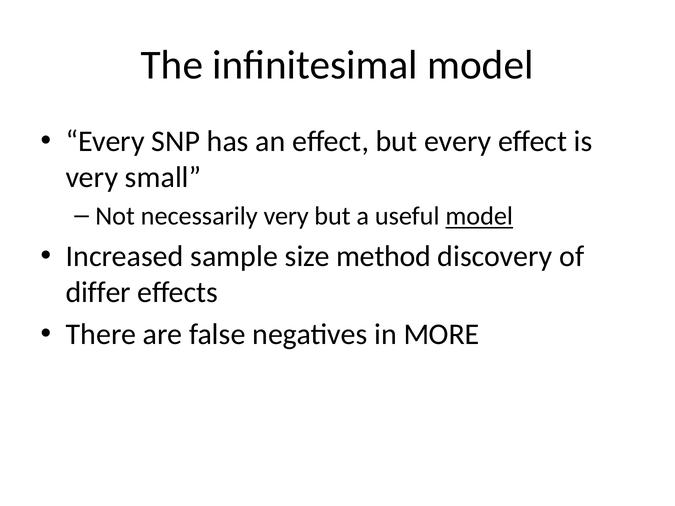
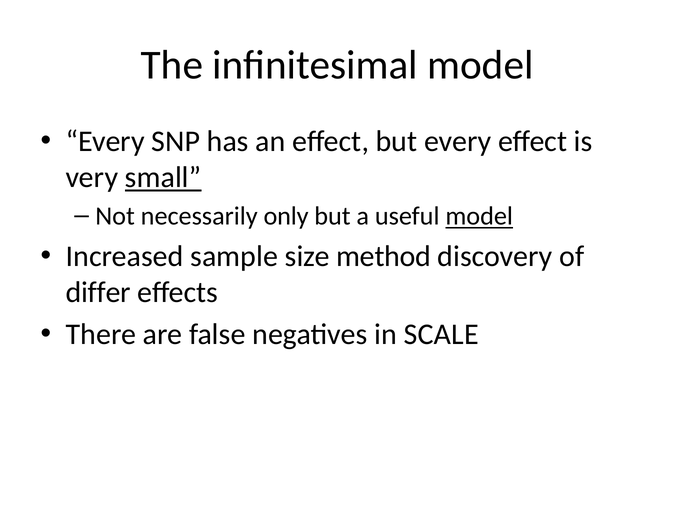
small underline: none -> present (163, 178)
necessarily very: very -> only (286, 216)
MORE: MORE -> SCALE (441, 334)
